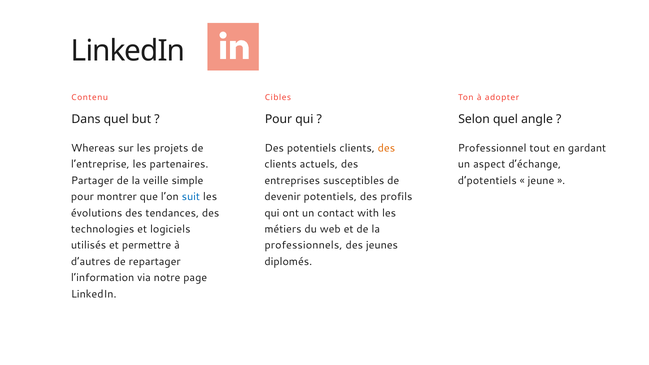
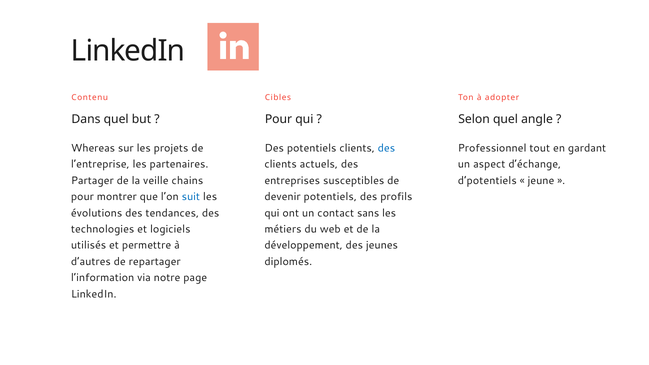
des colour: orange -> blue (386, 148)
simple: simple -> chains (187, 181)
with: with -> sans (368, 213)
professionnels: professionnels -> développement (304, 245)
